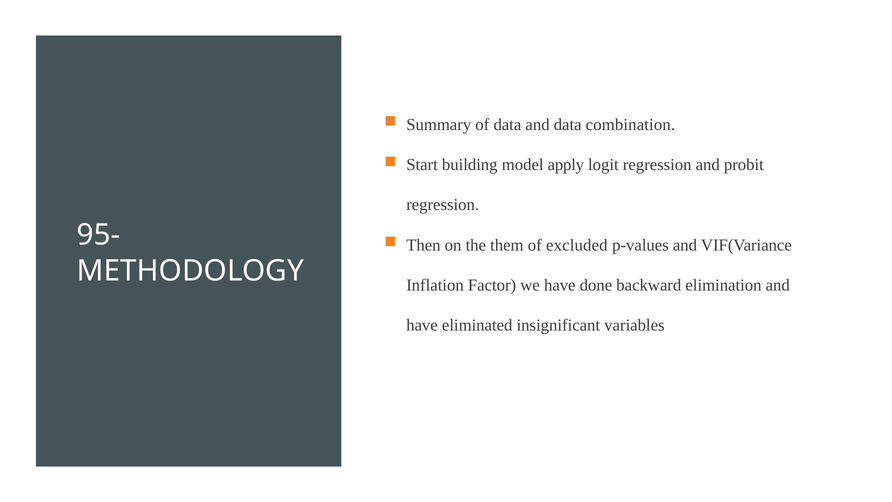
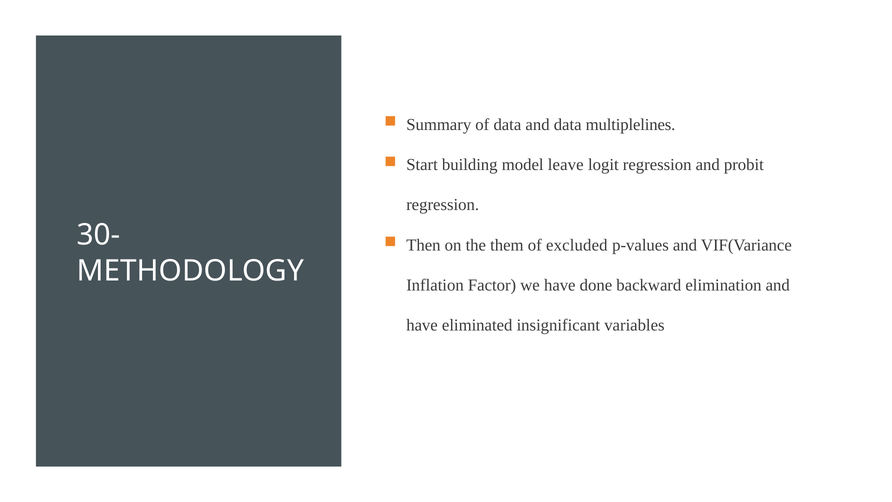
combination: combination -> multiplelines (631, 125)
apply: apply -> leave (566, 165)
95-: 95- -> 30- (99, 235)
